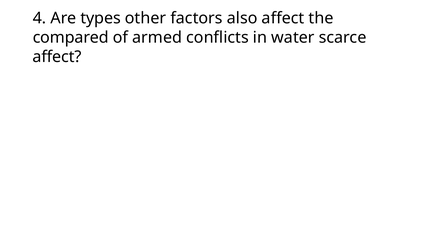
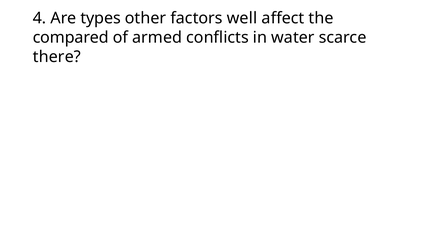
also: also -> well (242, 18)
affect: affect -> there (57, 57)
